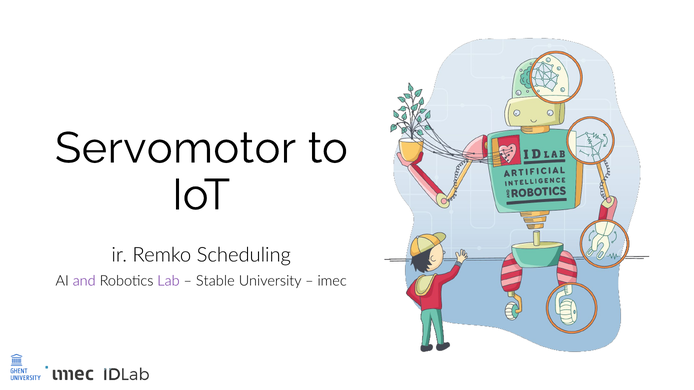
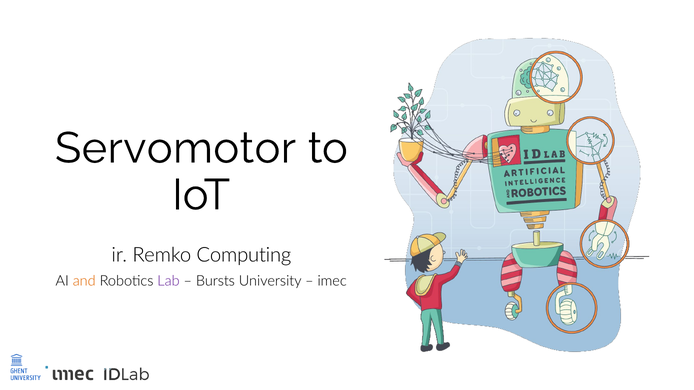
Scheduling: Scheduling -> Computing (244, 255)
and colour: purple -> orange (84, 281)
Stable: Stable -> Bursts (215, 281)
